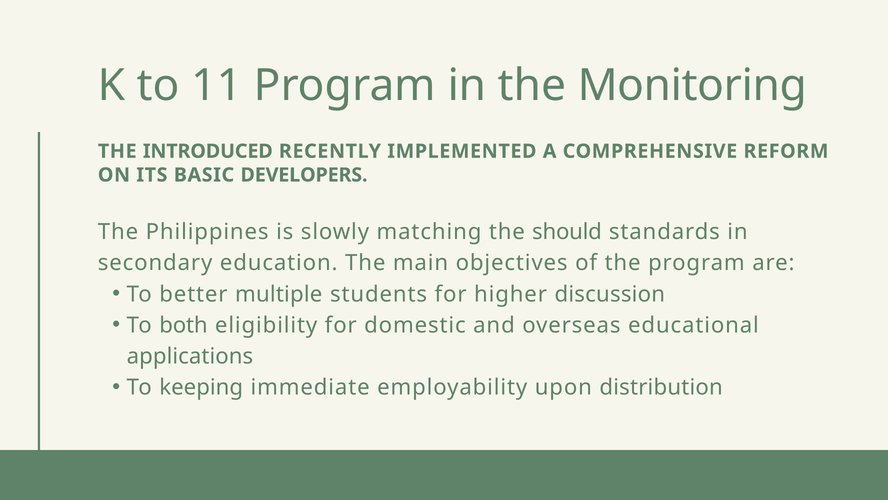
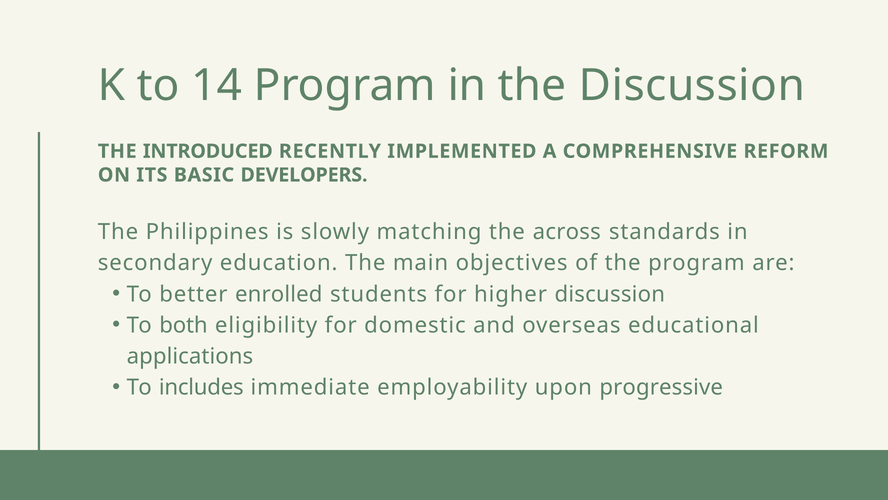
11: 11 -> 14 (217, 85)
the Monitoring: Monitoring -> Discussion (692, 85)
should: should -> across (567, 232)
multiple: multiple -> enrolled (279, 294)
keeping: keeping -> includes (201, 387)
distribution: distribution -> progressive (661, 387)
